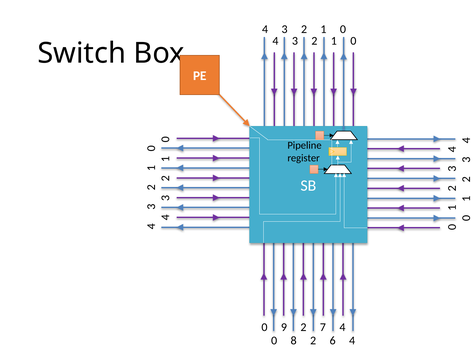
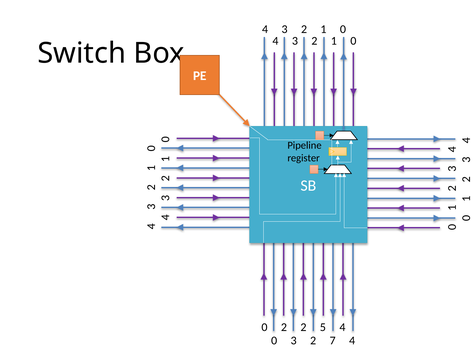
0 9: 9 -> 2 (284, 327)
7: 7 -> 5 (323, 327)
0 8: 8 -> 3 (294, 341)
6: 6 -> 7 (333, 341)
